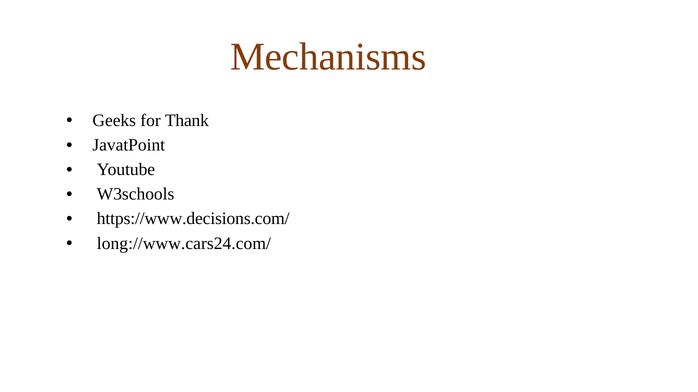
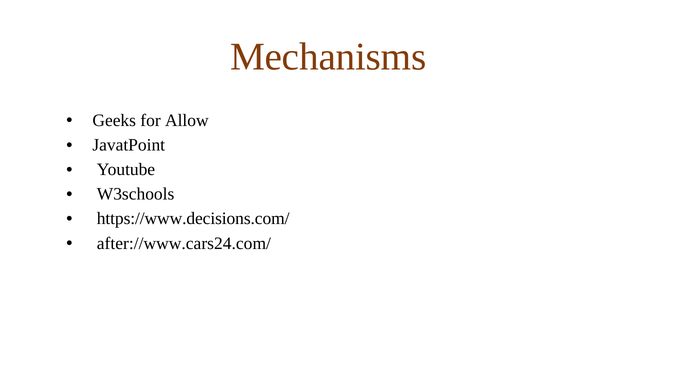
Thank: Thank -> Allow (187, 121)
long://www.cars24.com/: long://www.cars24.com/ -> after://www.cars24.com/ (184, 244)
